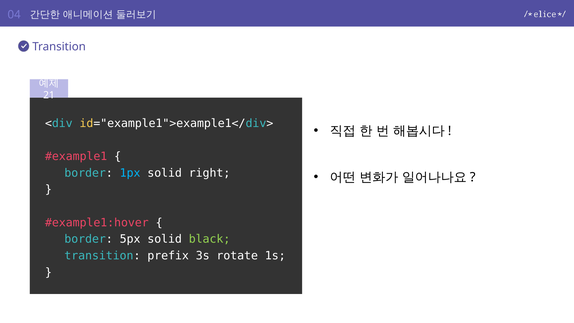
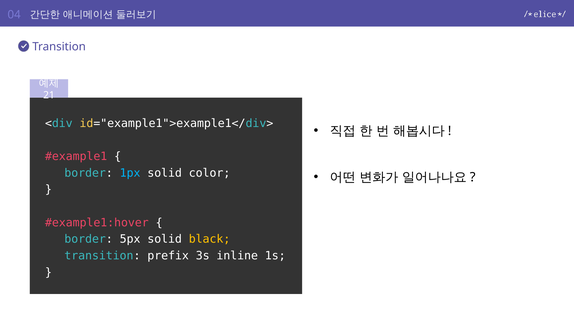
right: right -> color (210, 173)
black colour: light green -> yellow (210, 239)
rotate: rotate -> inline (237, 256)
